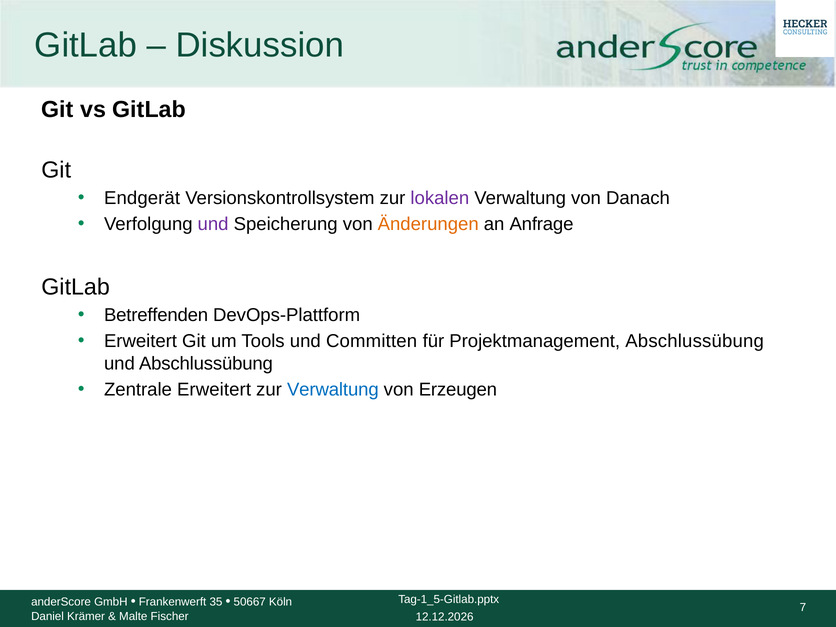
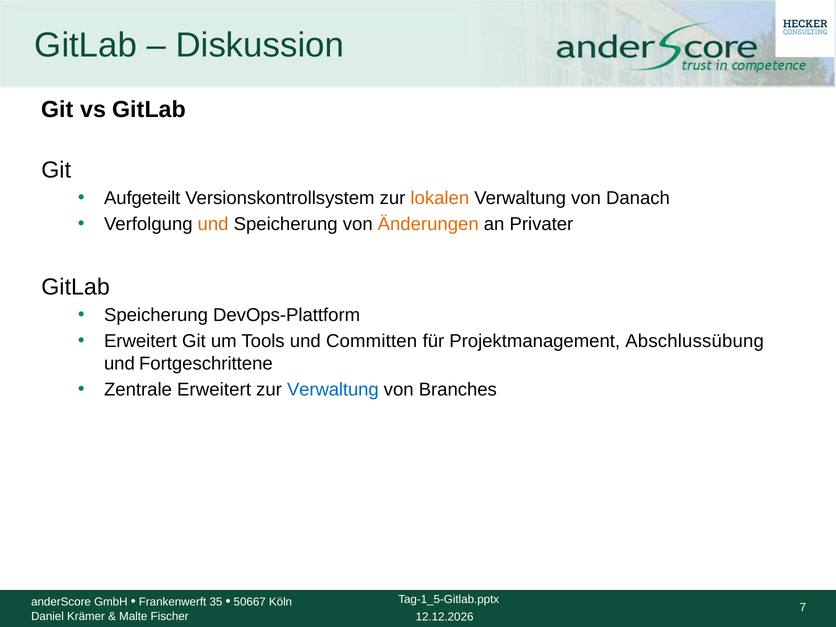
Endgerät: Endgerät -> Aufgeteilt (142, 198)
lokalen colour: purple -> orange (440, 198)
und colour: purple -> orange (213, 224)
Anfrage: Anfrage -> Privater (541, 224)
Betreffenden: Betreffenden -> Speicherung (156, 315)
und Abschlussübung: Abschlussübung -> Fortgeschrittene (206, 364)
Erzeugen: Erzeugen -> Branches (458, 390)
